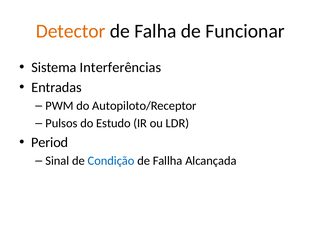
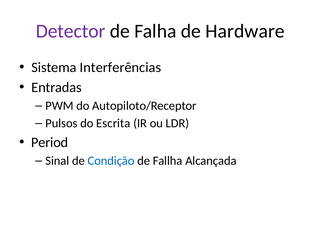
Detector colour: orange -> purple (71, 31)
Funcionar: Funcionar -> Hardware (245, 31)
Estudo: Estudo -> Escrita (113, 123)
